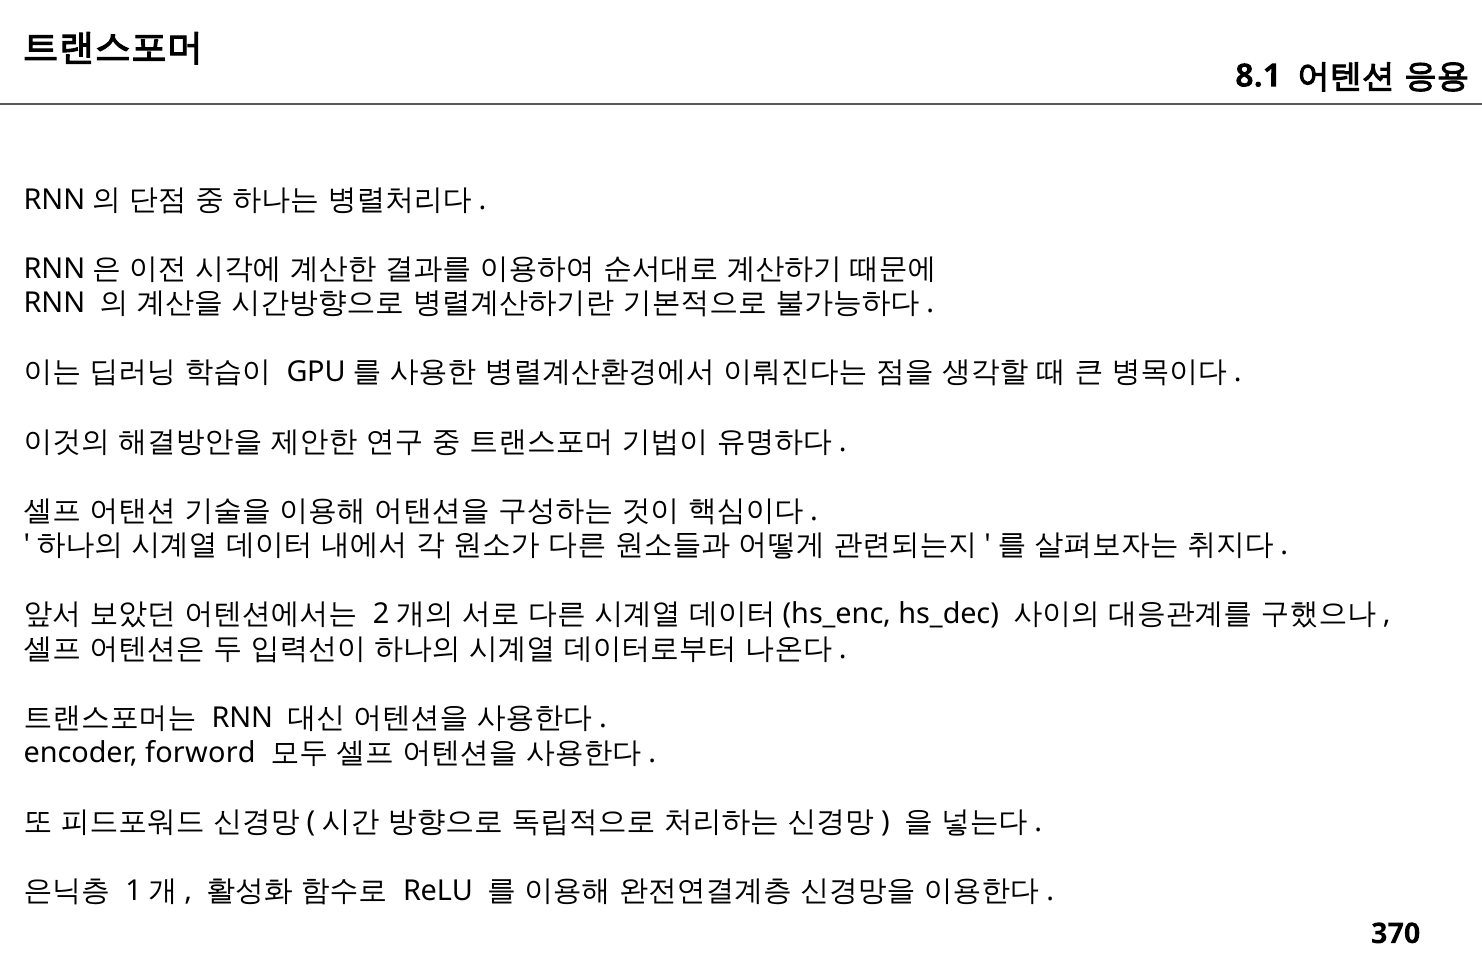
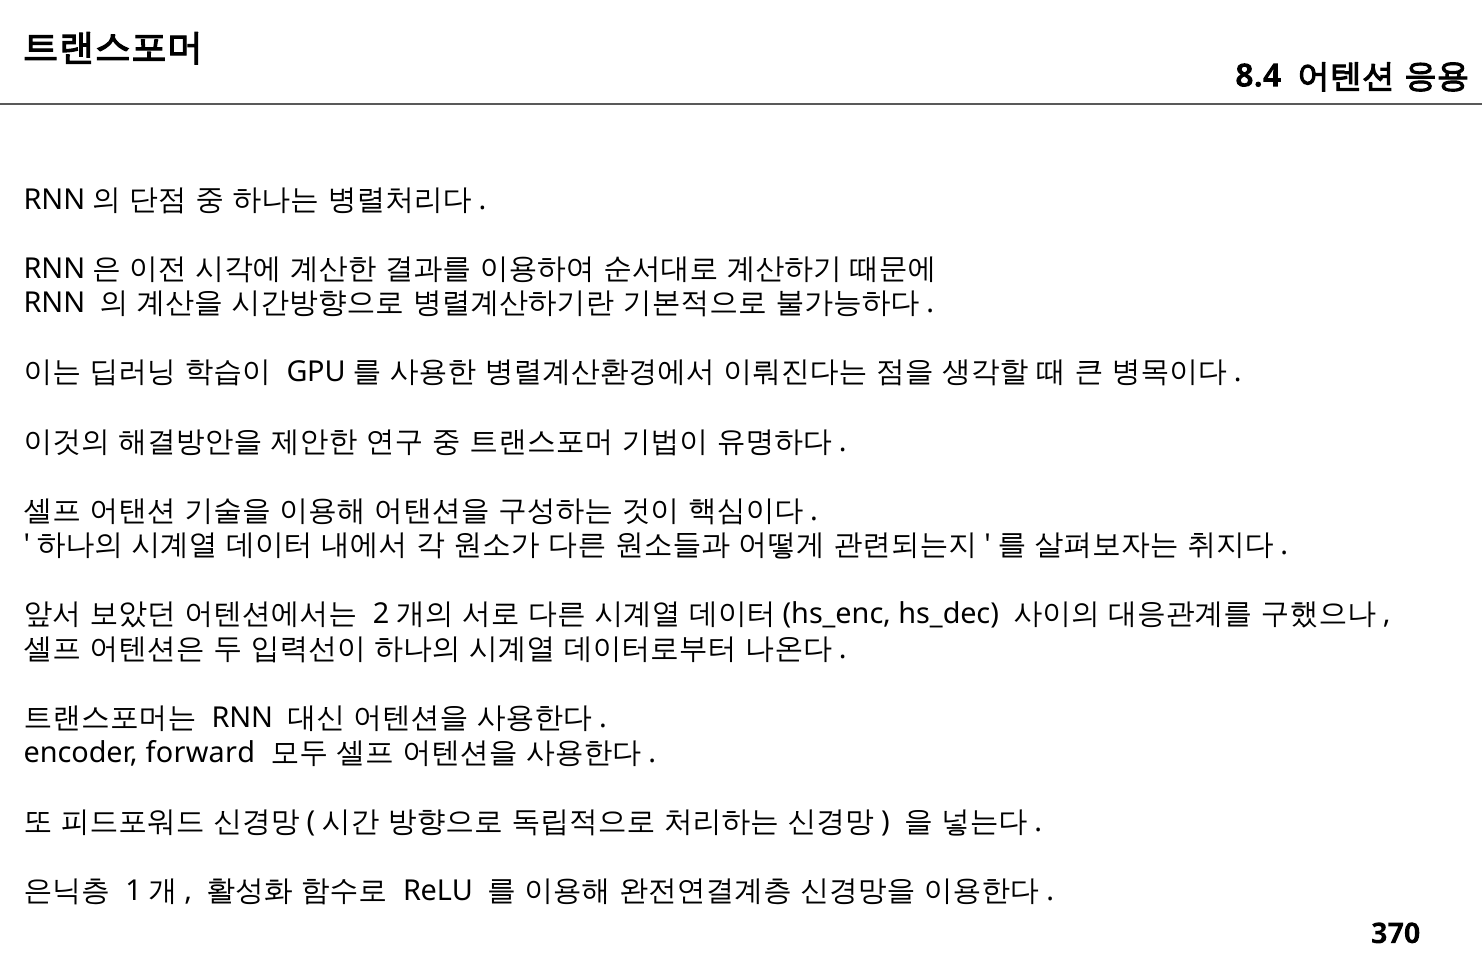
8.1: 8.1 -> 8.4 (1258, 76)
forword: forword -> forward (200, 753)
